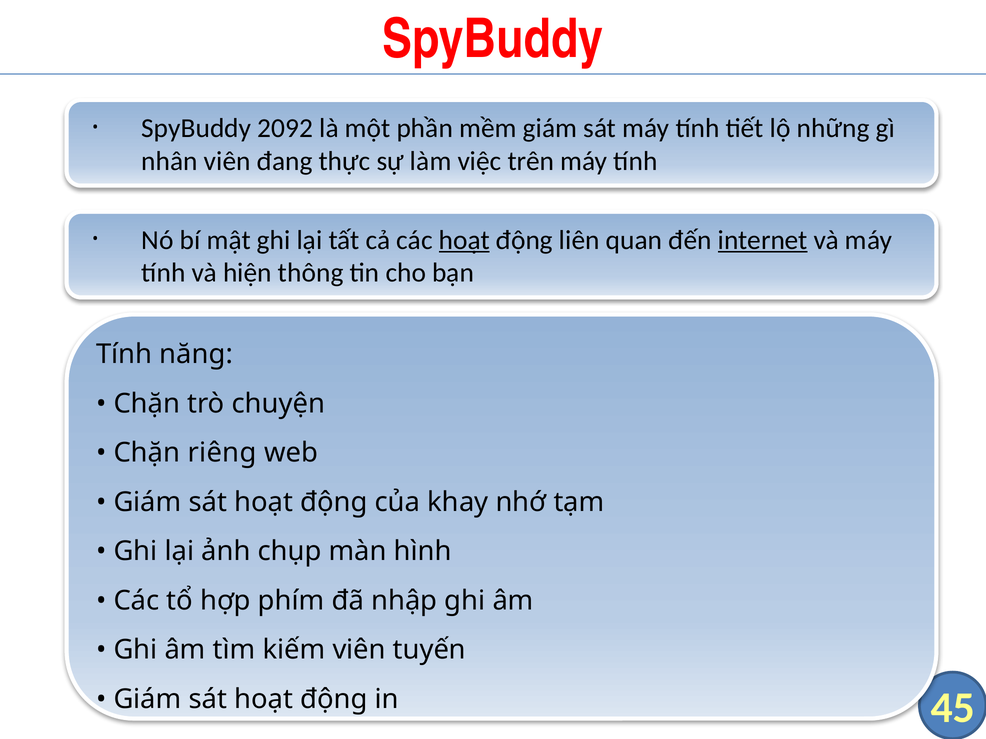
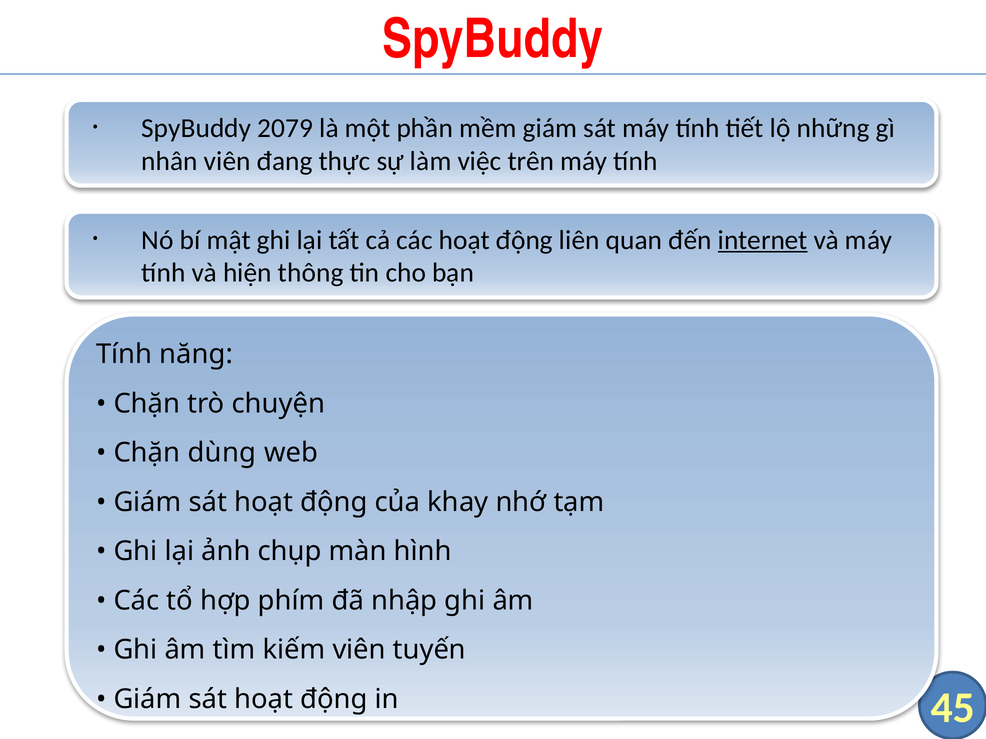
2092: 2092 -> 2079 (285, 128)
hoạt underline: present -> none (464, 240)
riêng: riêng -> dùng (222, 453)
